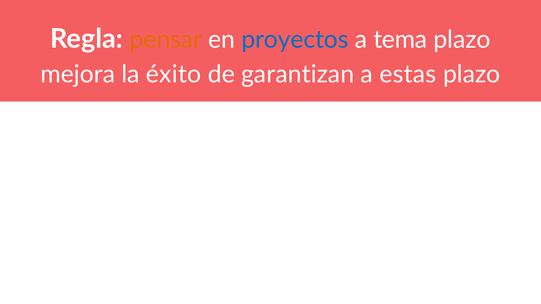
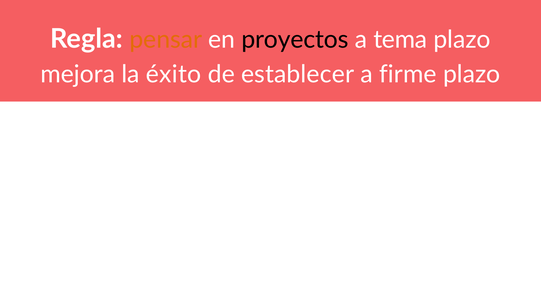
proyectos colour: blue -> black (295, 40)
garantizan: garantizan -> establecer (298, 74)
estas: estas -> firme (408, 74)
